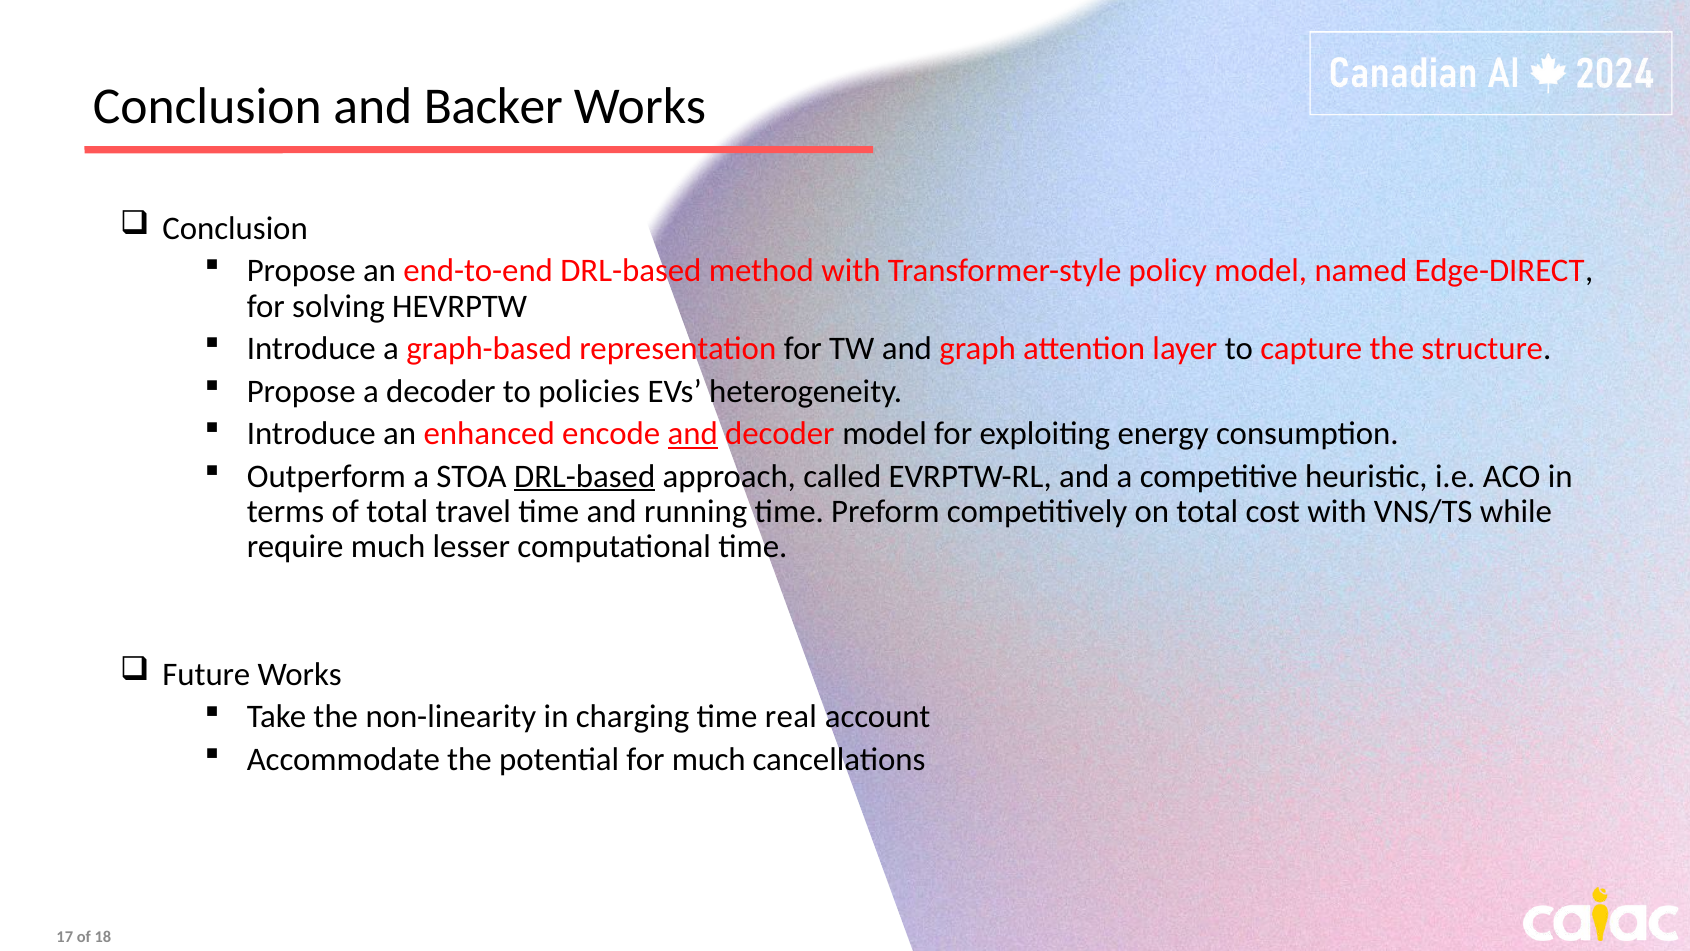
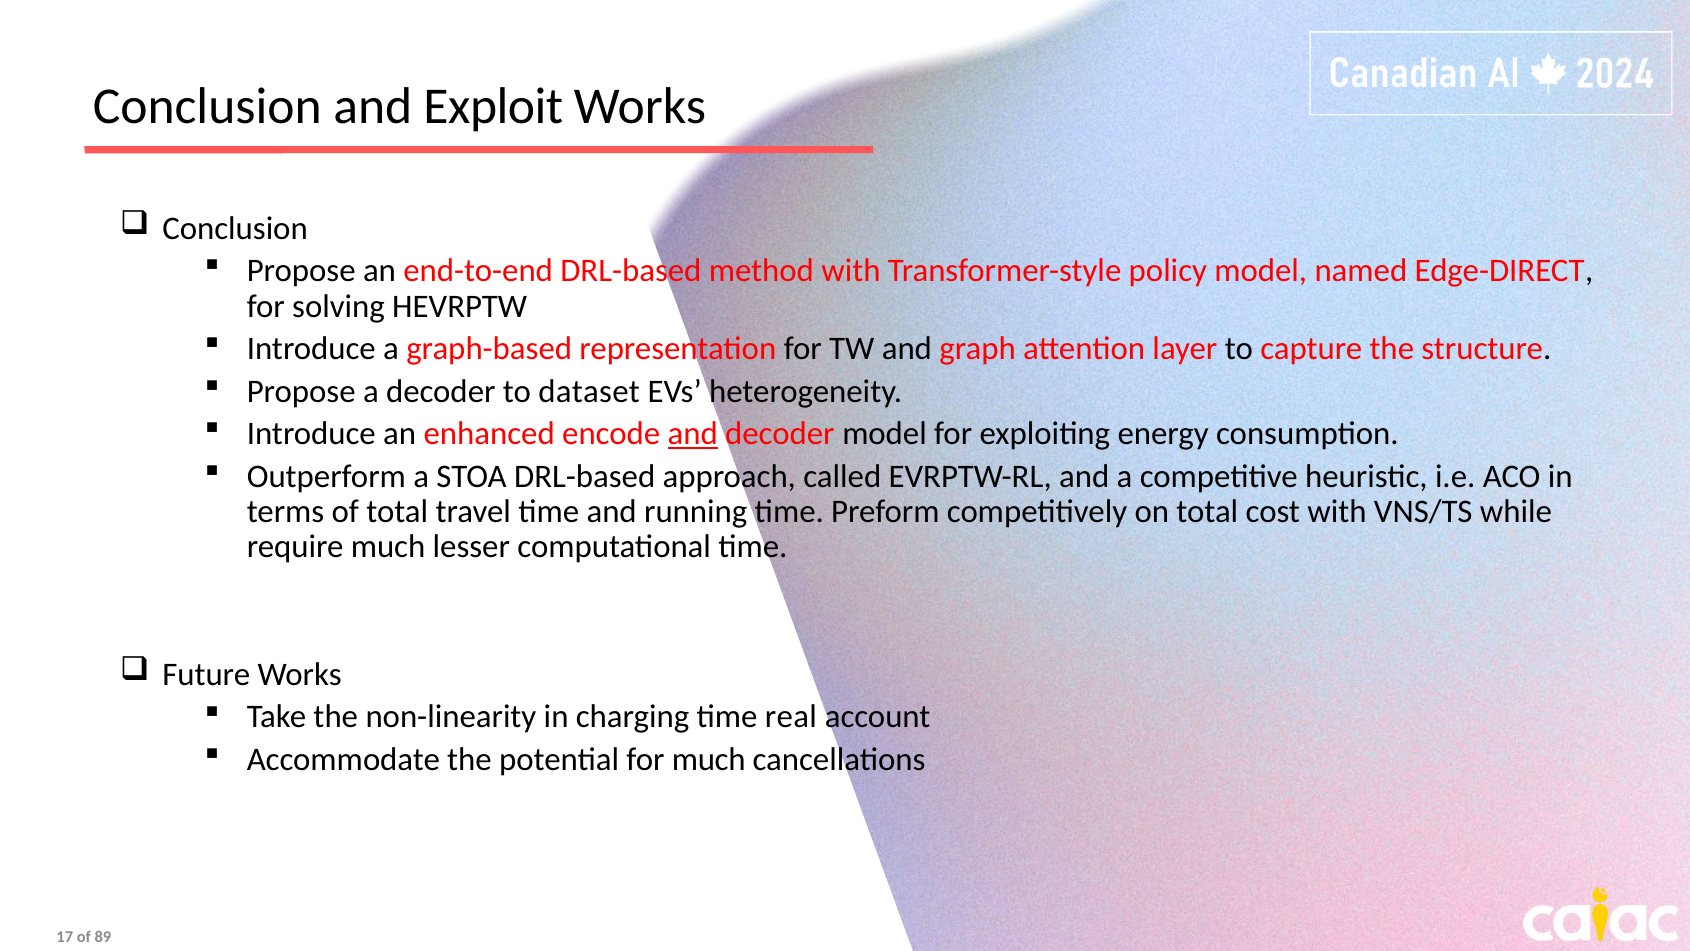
Backer: Backer -> Exploit (493, 107)
policies: policies -> dataset (589, 391)
DRL-based underline: present -> none (585, 476)
18: 18 -> 89 (103, 937)
